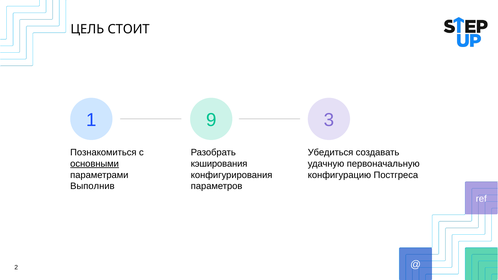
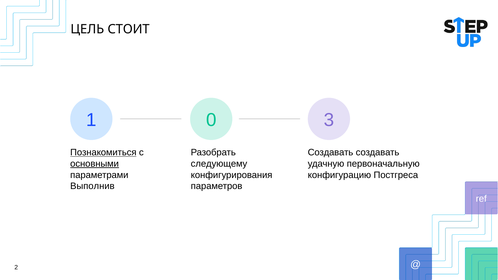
9: 9 -> 0 (211, 120)
Познакомиться underline: none -> present (103, 153)
Убедиться: Убедиться -> Создавать (331, 153)
кэширования: кэширования -> следующему (219, 164)
